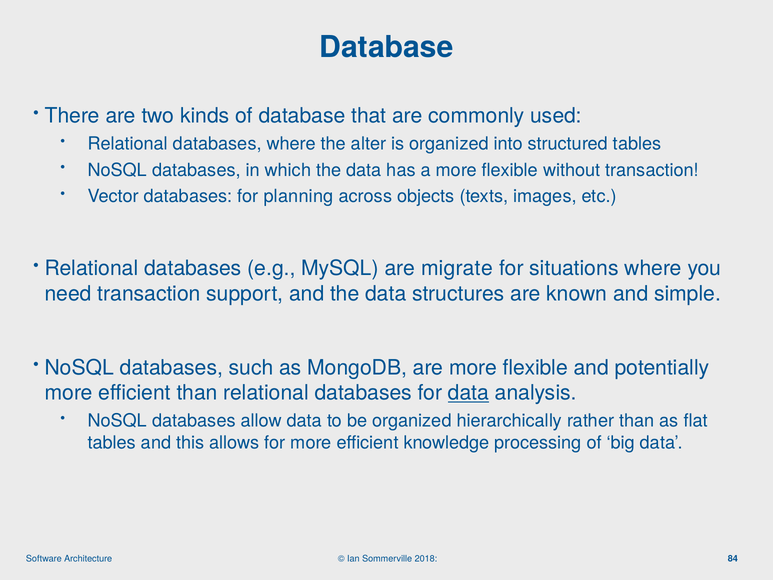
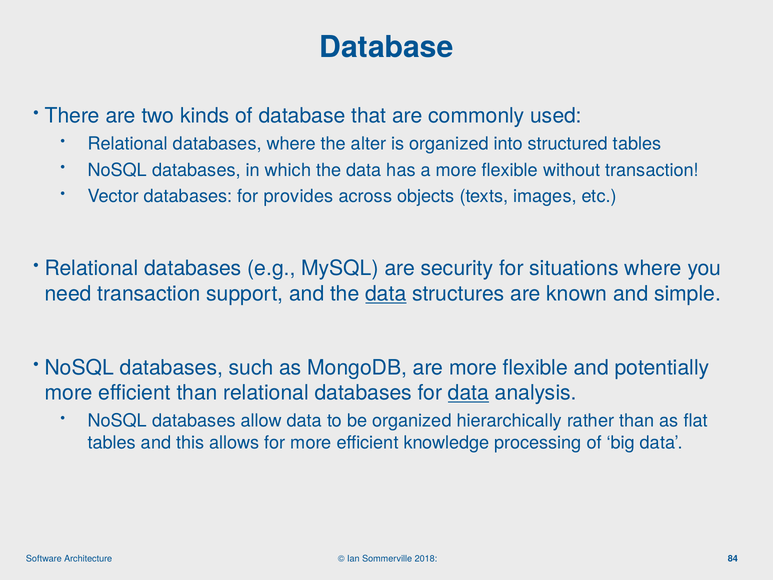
planning: planning -> provides (299, 196)
migrate: migrate -> security (457, 268)
data underline: none -> present (386, 294)
